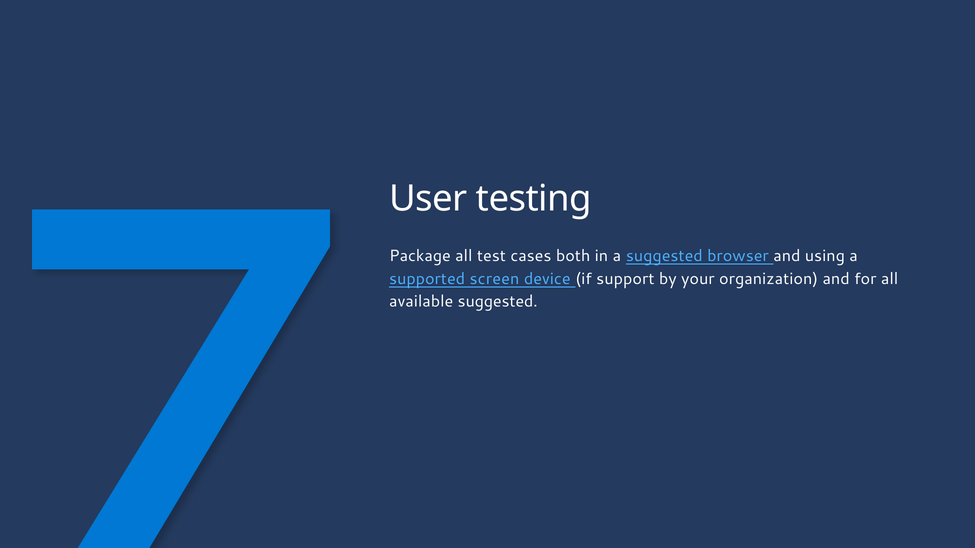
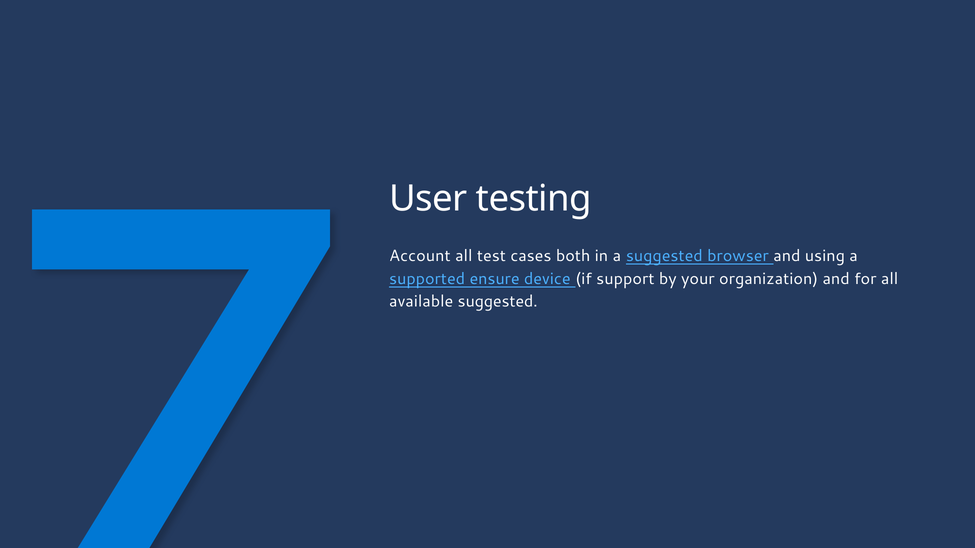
Package: Package -> Account (420, 256)
screen: screen -> ensure (495, 279)
